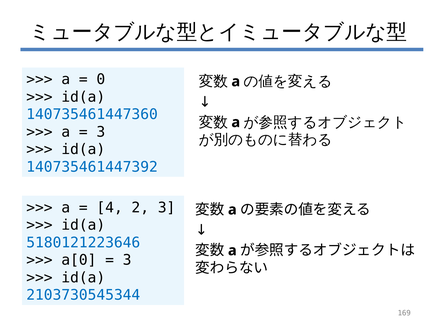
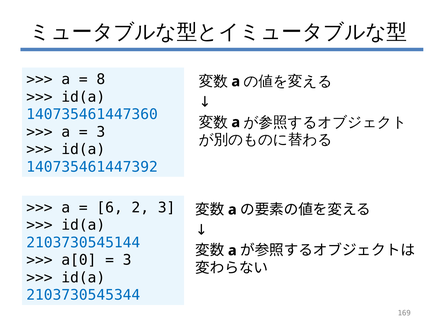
0: 0 -> 8 (101, 79)
4: 4 -> 6 (110, 207)
5180121223646: 5180121223646 -> 2103730545144 (83, 242)
